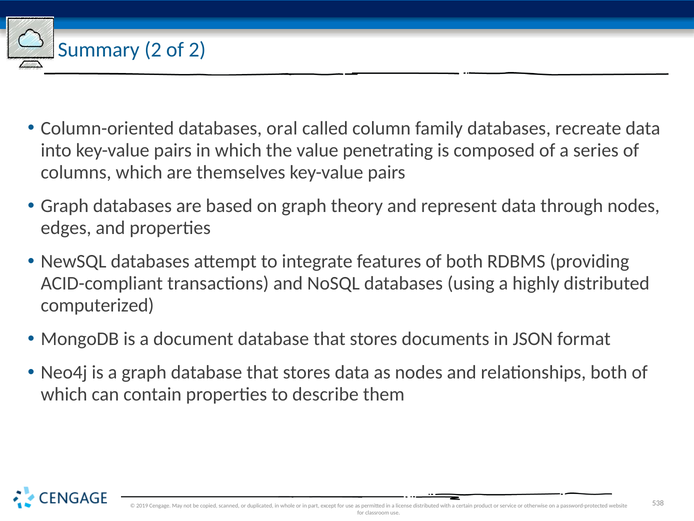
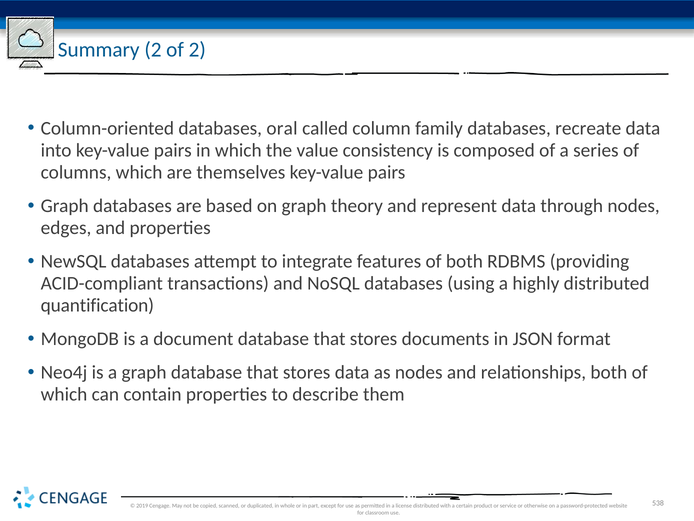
penetrating: penetrating -> consistency (388, 150)
computerized: computerized -> quantification (97, 305)
